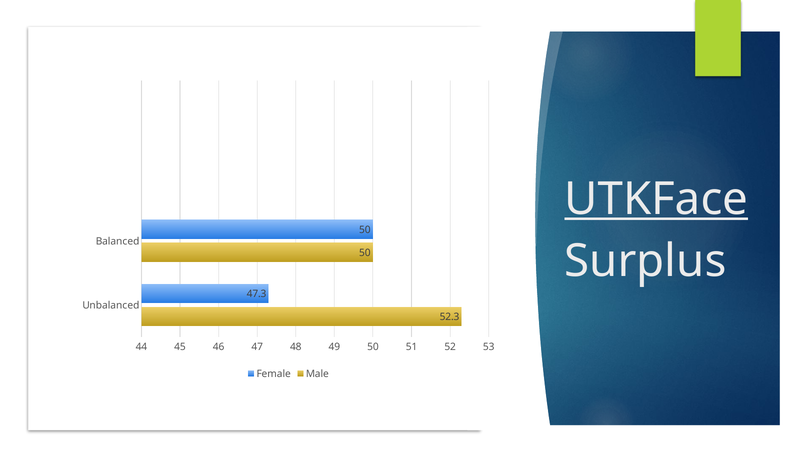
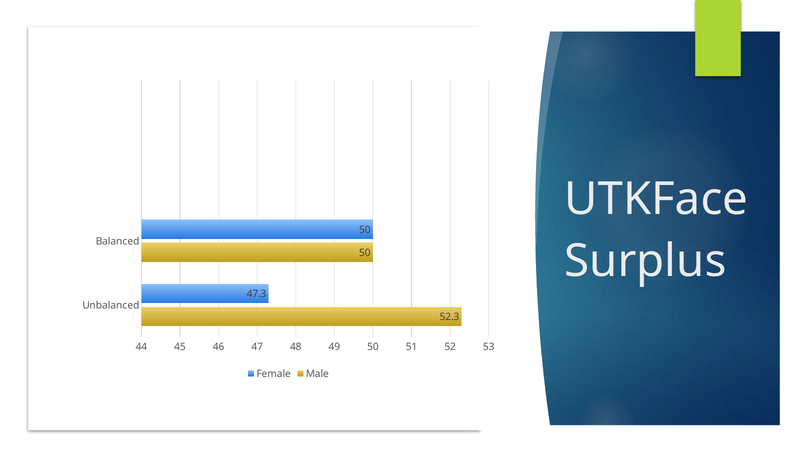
UTKFace underline: present -> none (656, 199)
